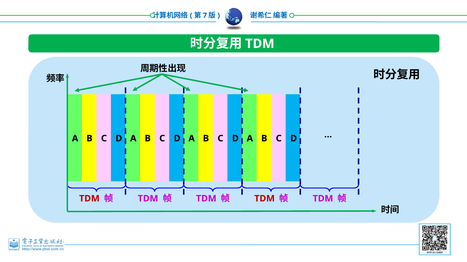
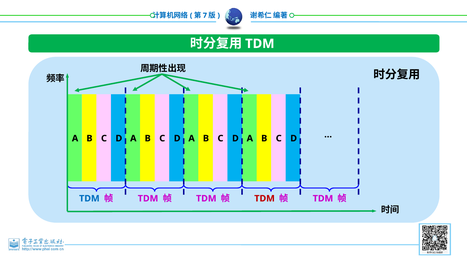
TDM colour: red -> blue (89, 199)
